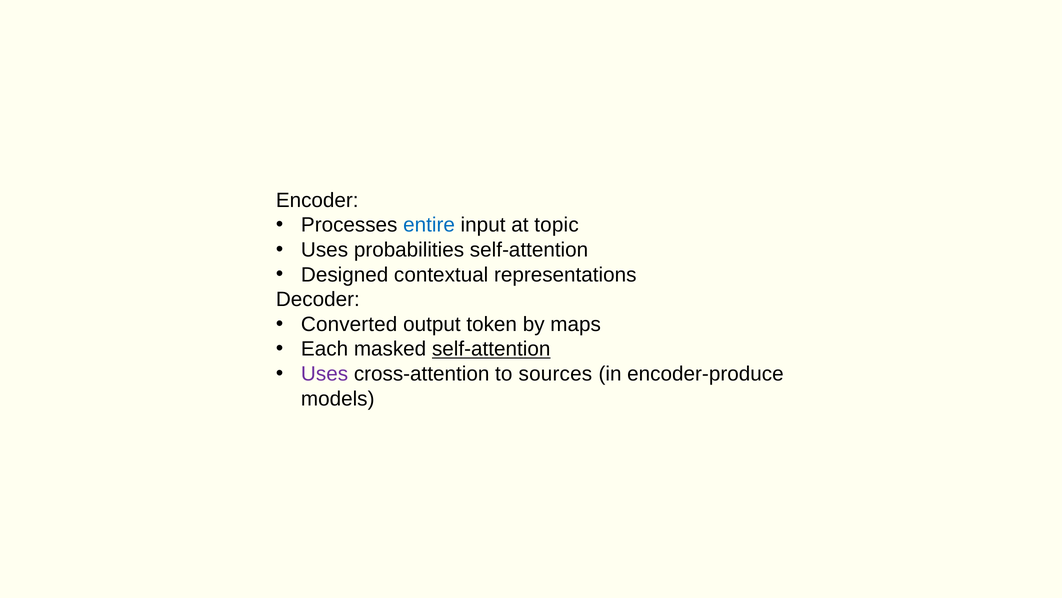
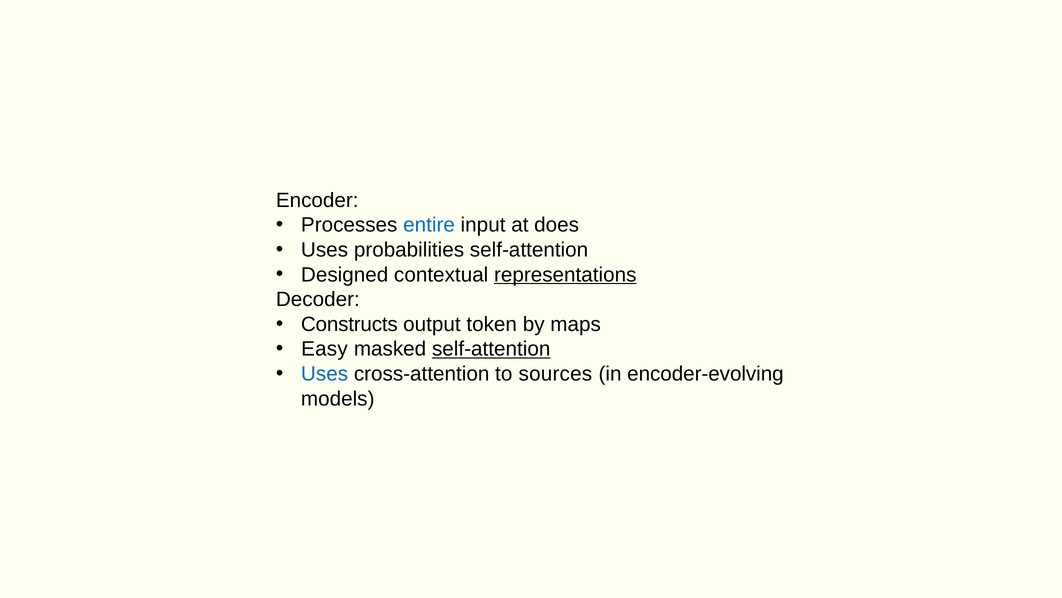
topic: topic -> does (557, 225)
representations underline: none -> present (565, 274)
Converted: Converted -> Constructs (349, 324)
Each: Each -> Easy (324, 349)
Uses colour: purple -> blue (325, 374)
encoder-produce: encoder-produce -> encoder-evolving (705, 374)
